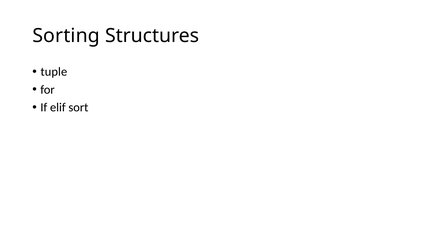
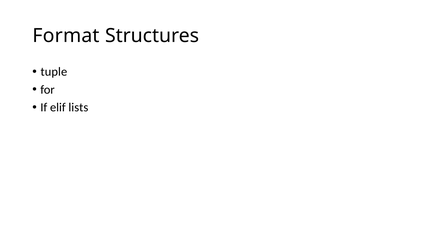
Sorting: Sorting -> Format (66, 36)
sort: sort -> lists (78, 107)
